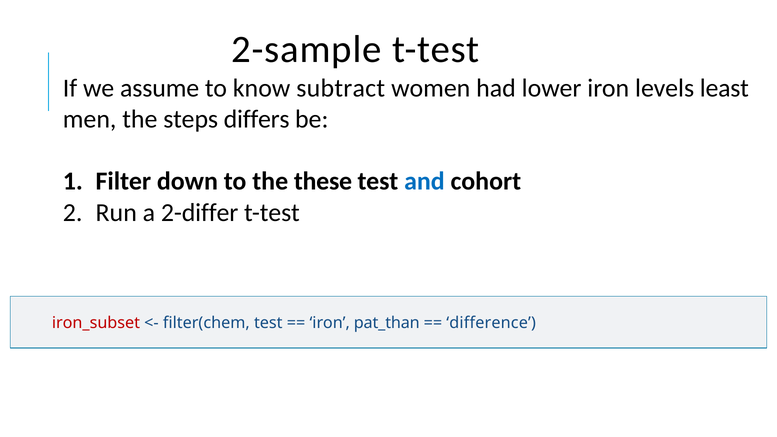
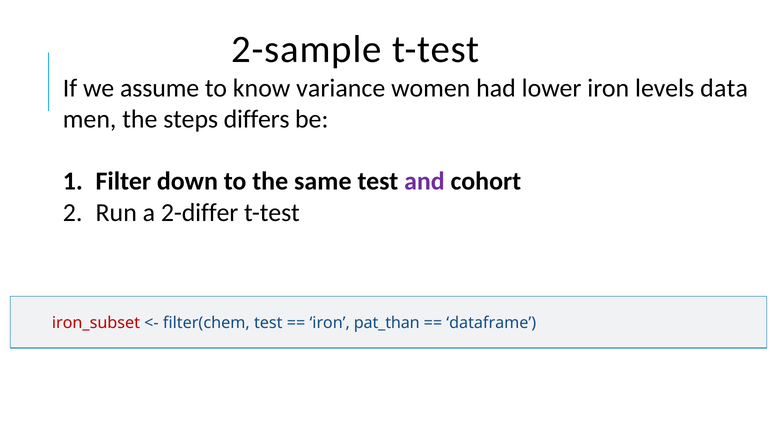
subtract: subtract -> variance (341, 88)
least: least -> data (724, 88)
these: these -> same (323, 181)
and colour: blue -> purple (424, 181)
difference: difference -> dataframe (491, 323)
